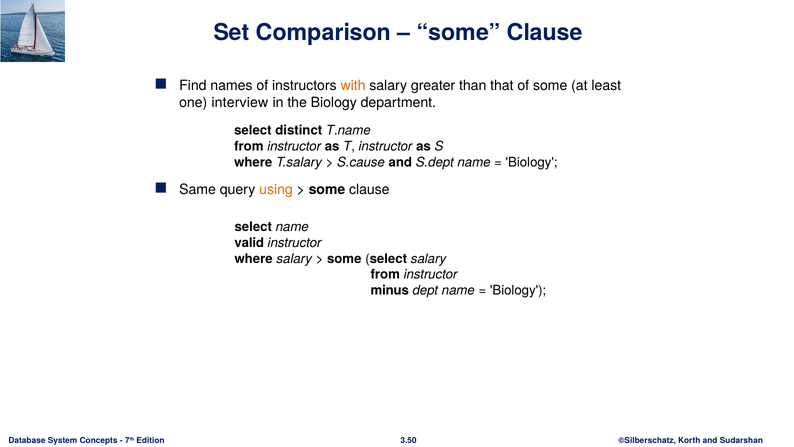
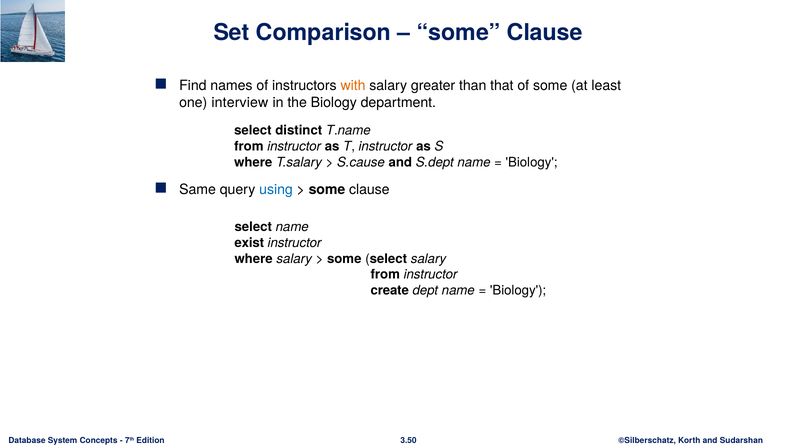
using colour: orange -> blue (276, 189)
valid: valid -> exist (249, 243)
minus: minus -> create (390, 290)
